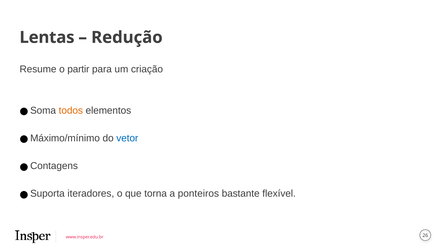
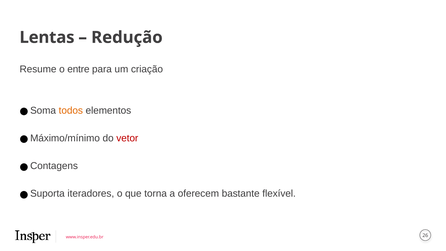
partir: partir -> entre (78, 69)
vetor colour: blue -> red (127, 138)
ponteiros: ponteiros -> oferecem (198, 193)
